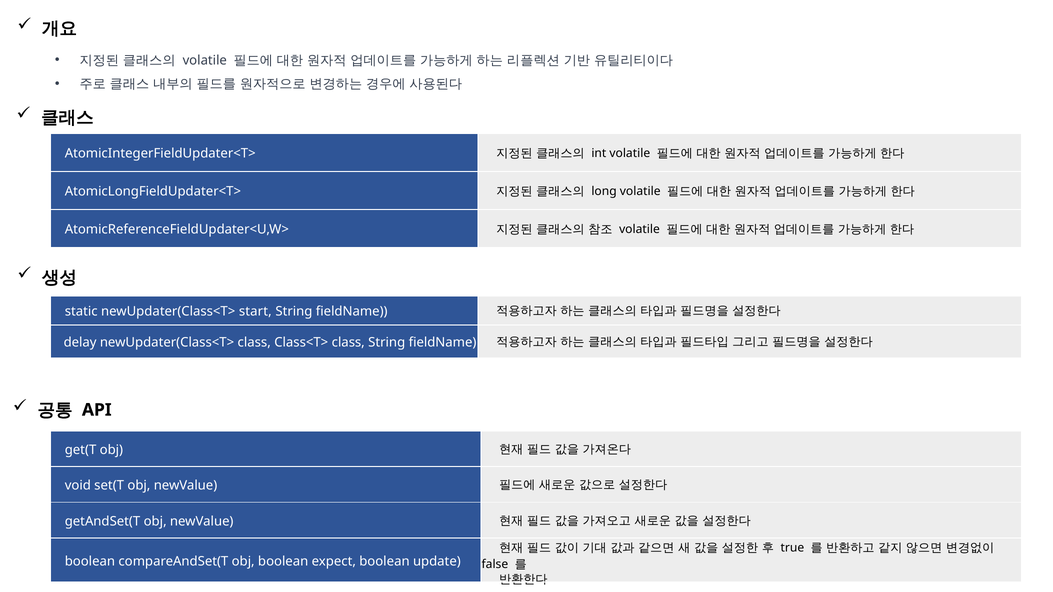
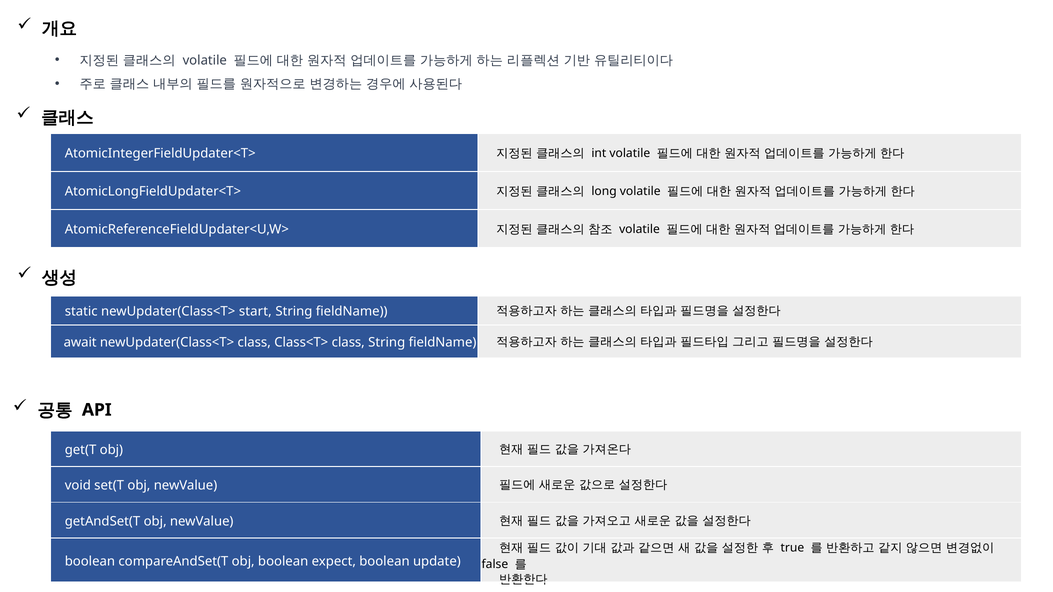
delay: delay -> await (80, 343)
